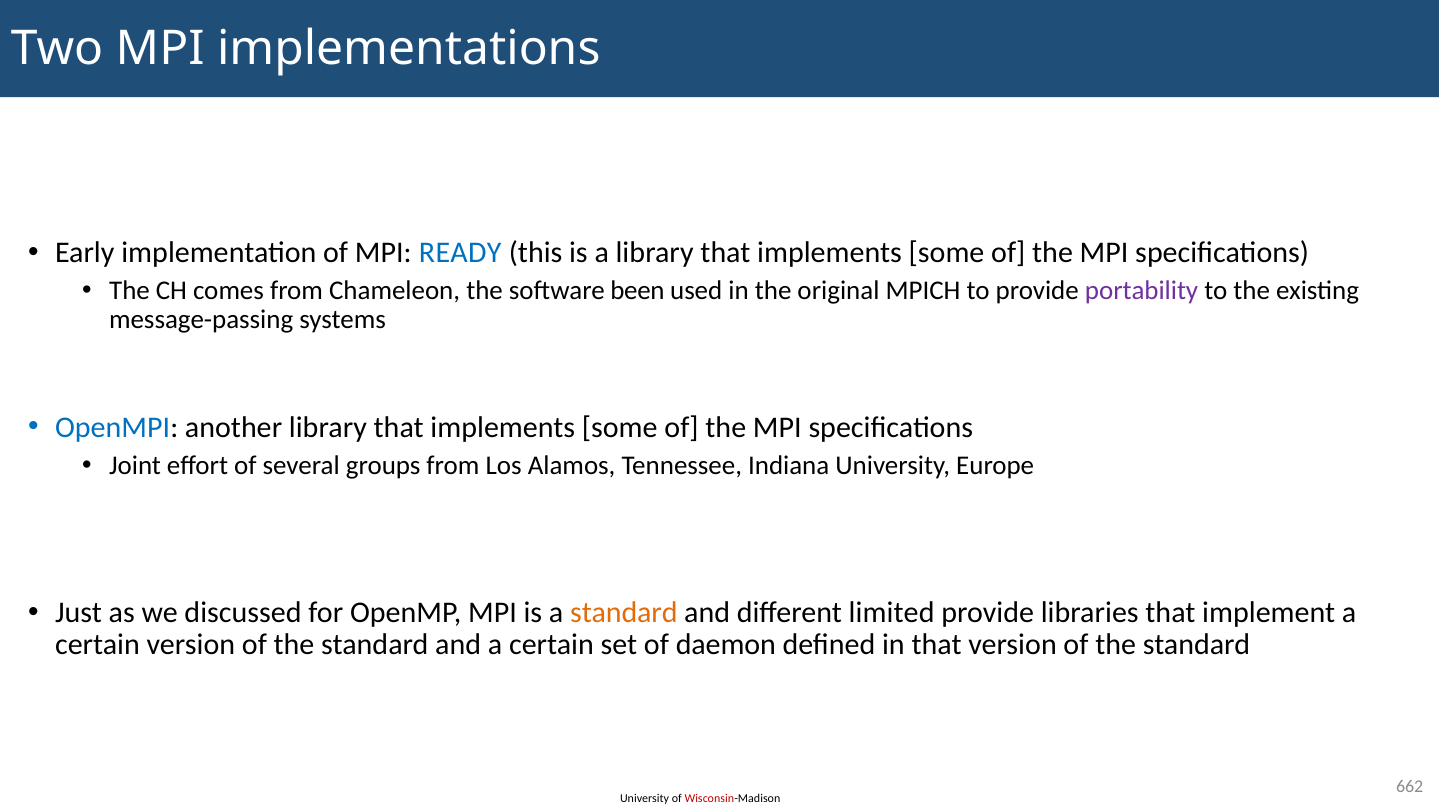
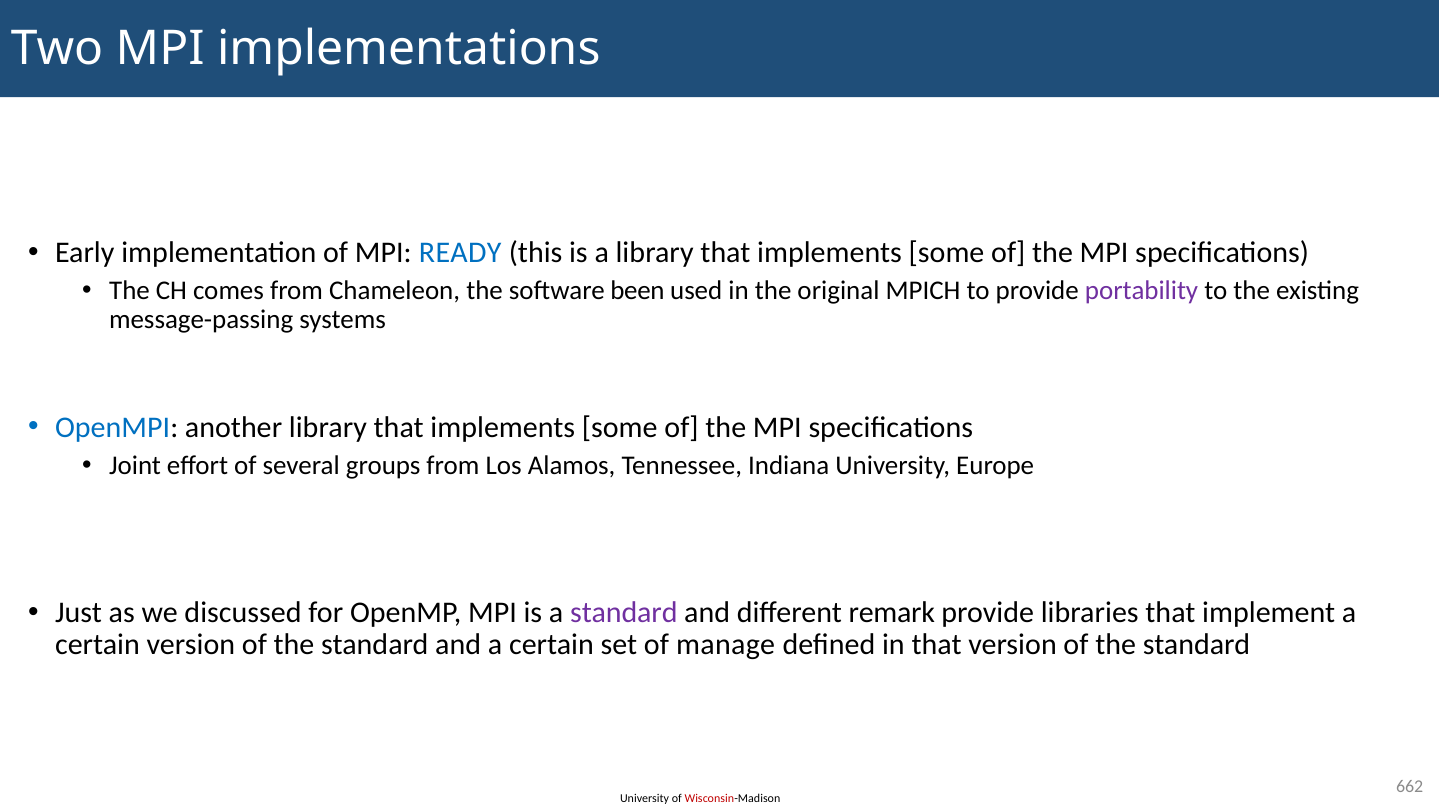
standard colour: orange -> purple (624, 613)
limited: limited -> remark (892, 613)
daemon: daemon -> manage (726, 645)
